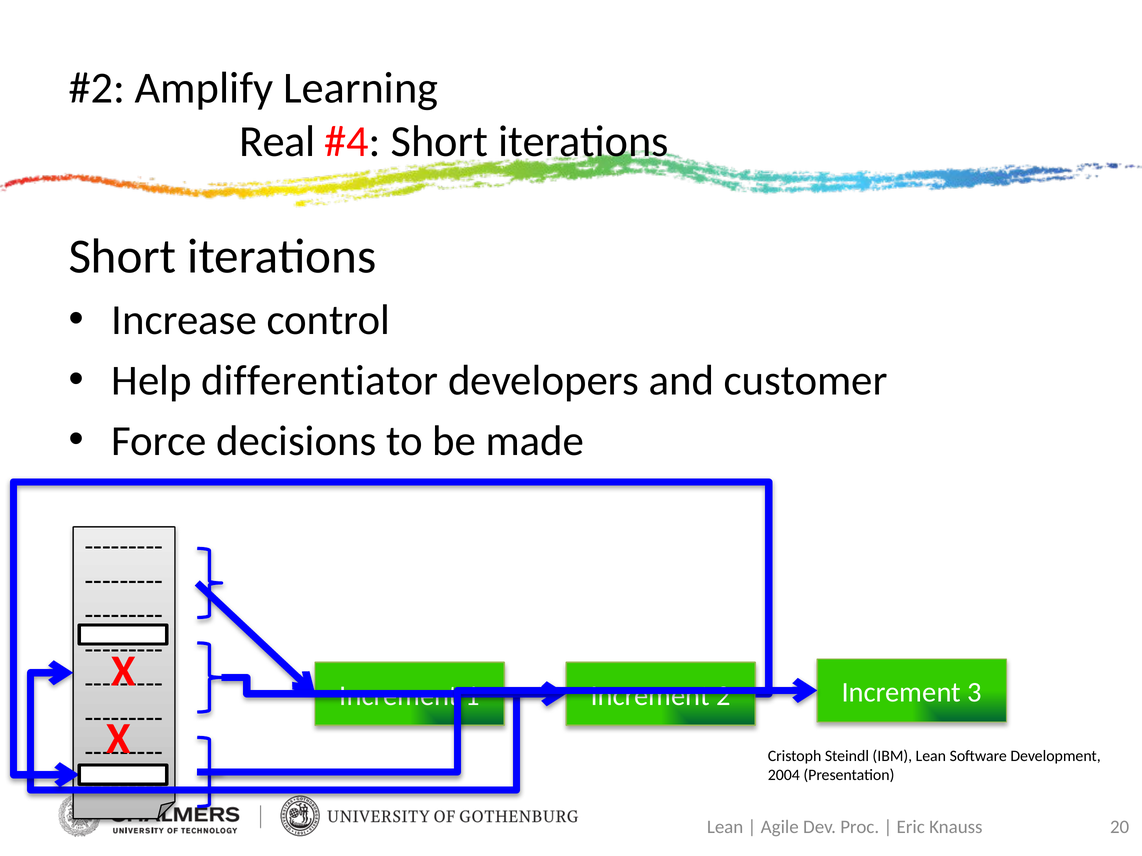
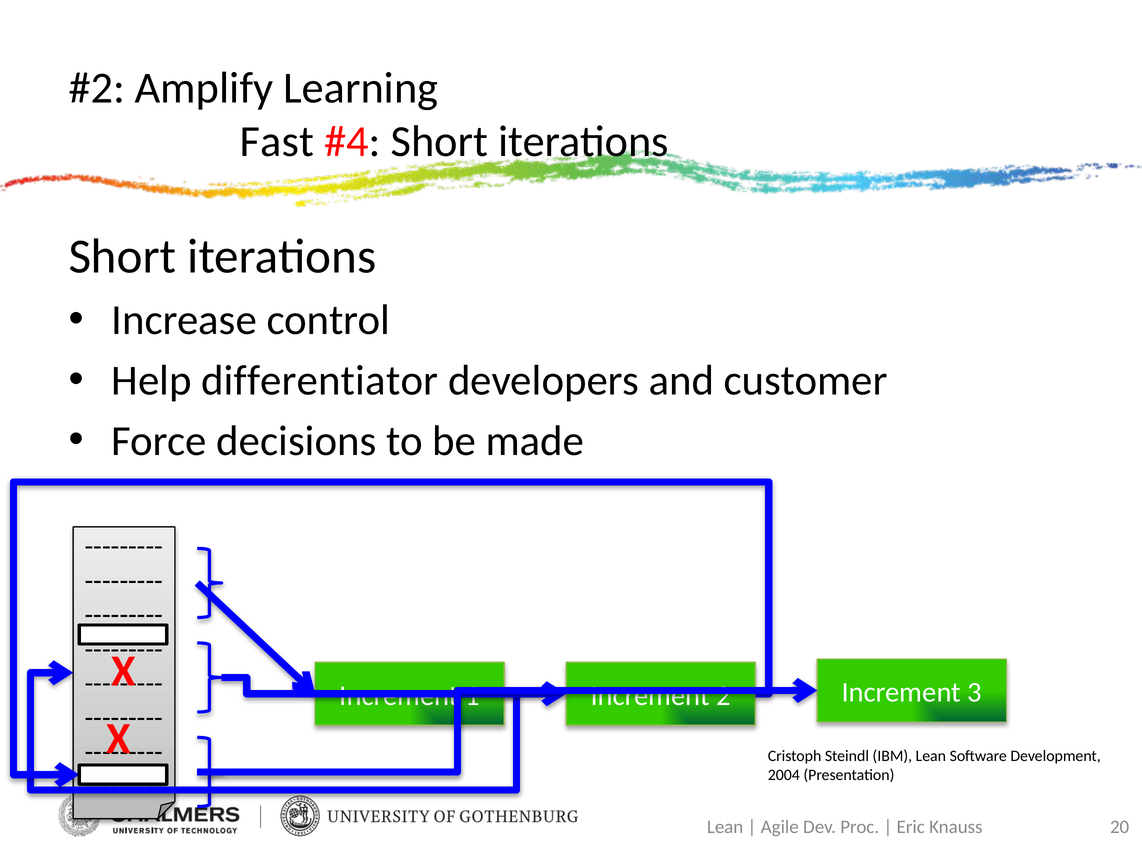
Real: Real -> Fast (277, 142)
